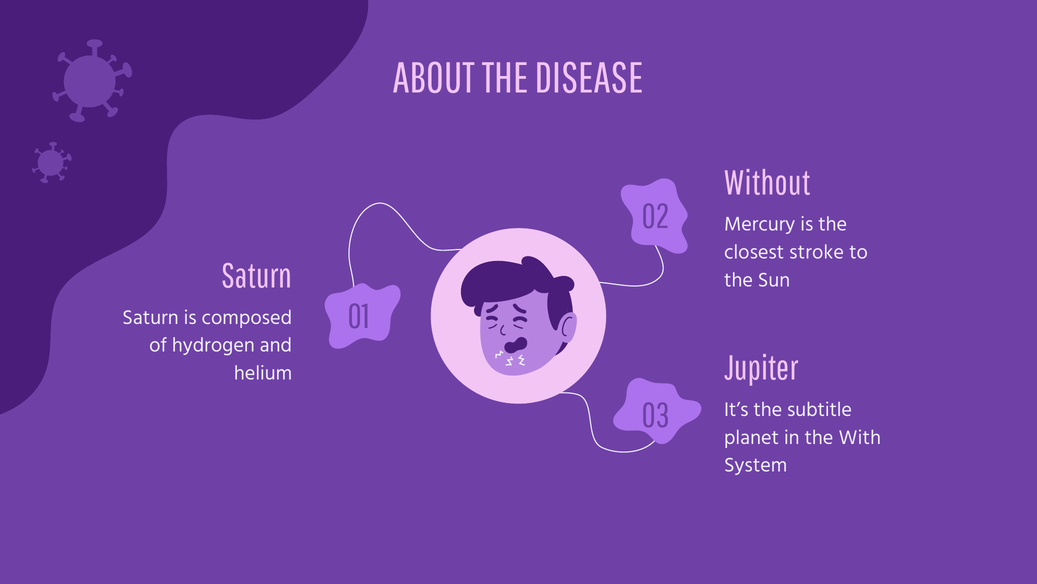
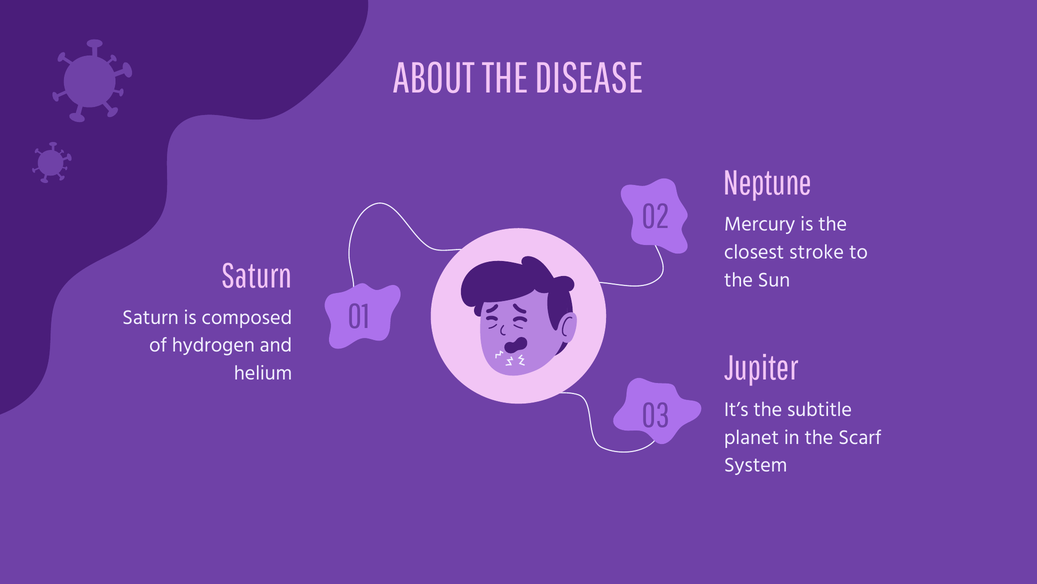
Without: Without -> Neptune (768, 183)
With: With -> Scarf (860, 437)
